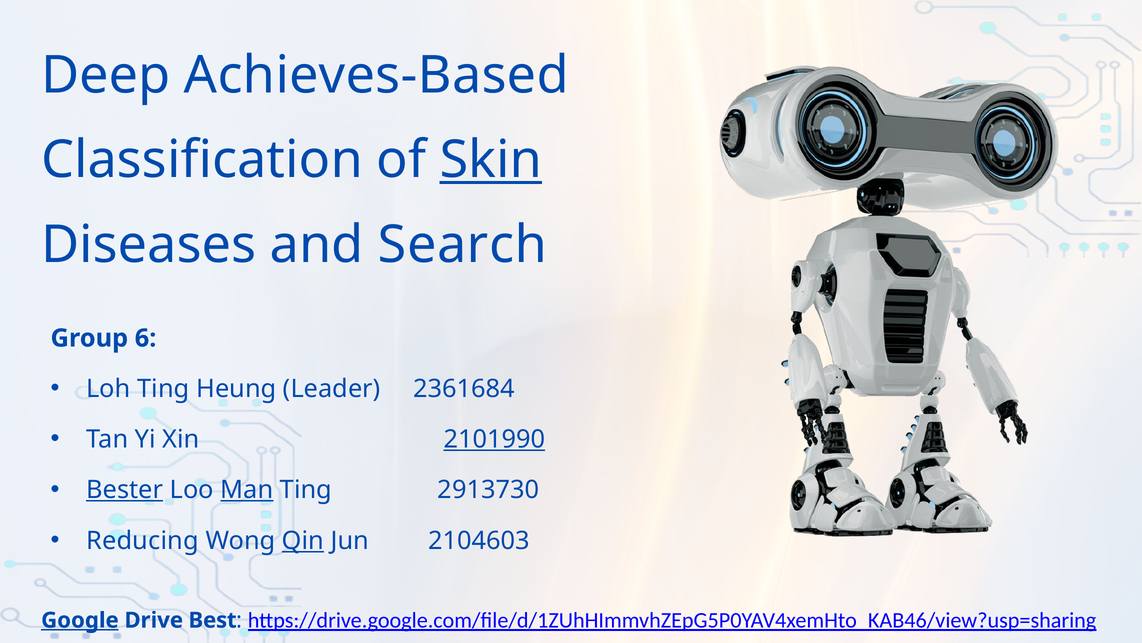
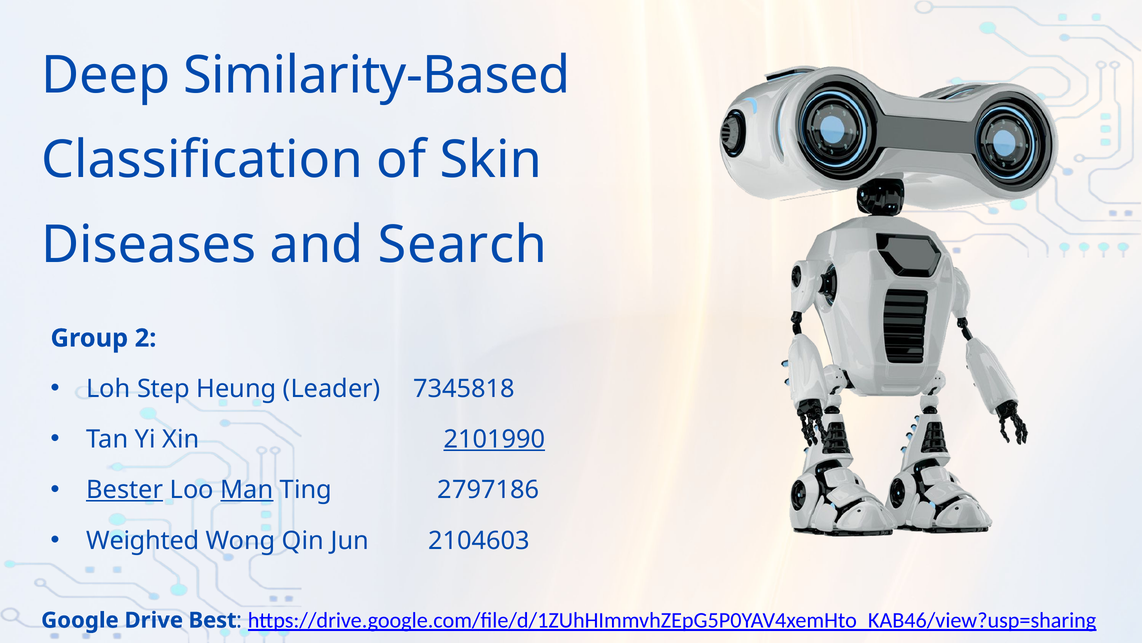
Achieves-Based: Achieves-Based -> Similarity-Based (377, 75)
Skin underline: present -> none (491, 160)
6: 6 -> 2 (146, 338)
Loh Ting: Ting -> Step (163, 388)
2361684: 2361684 -> 7345818 (464, 388)
2913730: 2913730 -> 2797186 (488, 490)
Reducing: Reducing -> Weighted (143, 540)
Qin underline: present -> none (303, 540)
Google underline: present -> none (80, 620)
